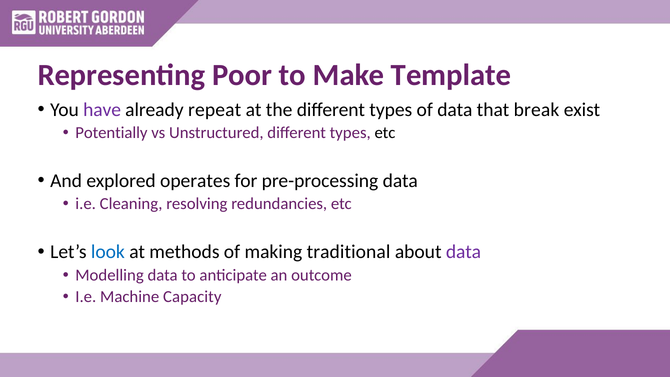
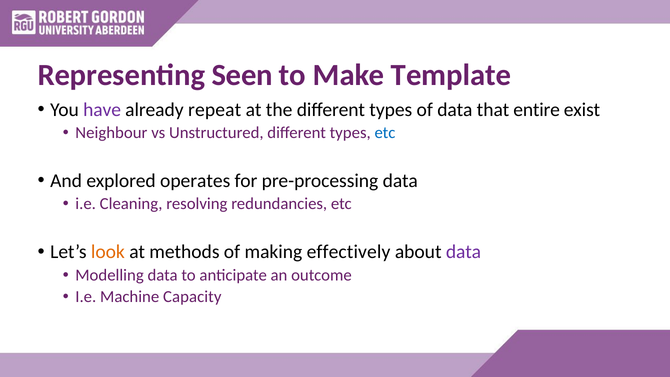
Poor: Poor -> Seen (242, 75)
break: break -> entire (537, 110)
Potentially: Potentially -> Neighbour (111, 133)
etc colour: black -> blue (385, 133)
look colour: blue -> orange (108, 252)
traditional: traditional -> effectively (348, 252)
